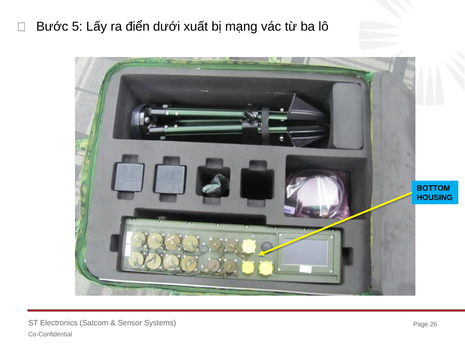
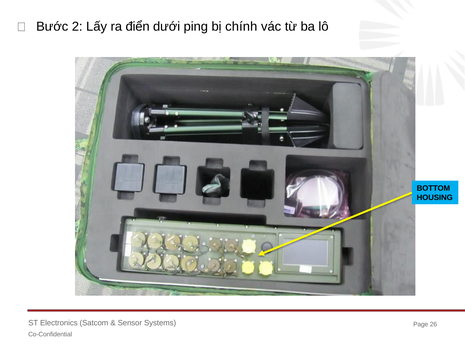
5: 5 -> 2 (77, 27)
xuất: xuất -> ping (196, 27)
mạng: mạng -> chính (241, 27)
